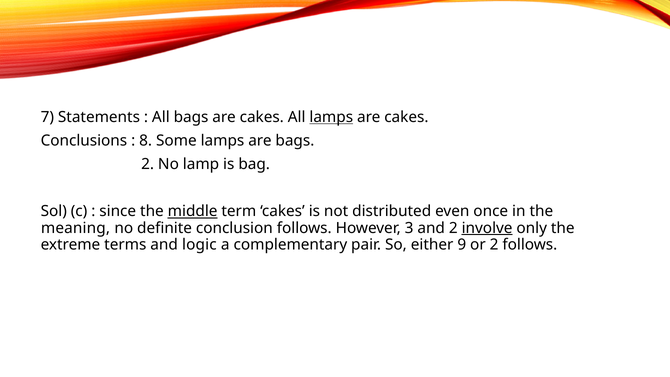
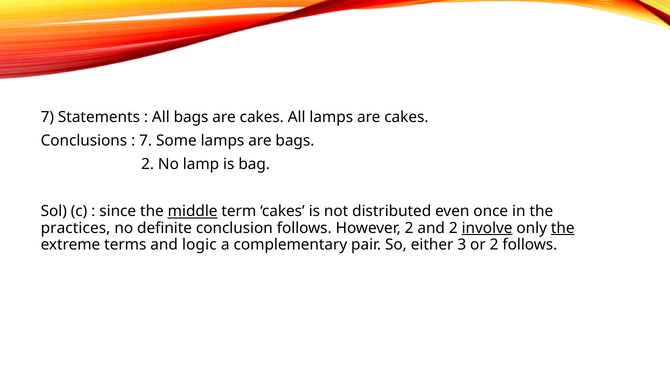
lamps underline: present -> none (331, 117)
8: 8 -> 7 (146, 141)
meaning: meaning -> practices (76, 228)
However 3: 3 -> 2 (409, 228)
the underline: none -> present (563, 228)
9: 9 -> 3 (462, 244)
